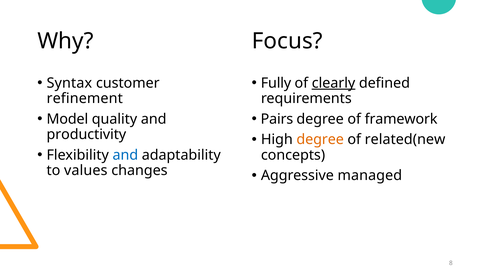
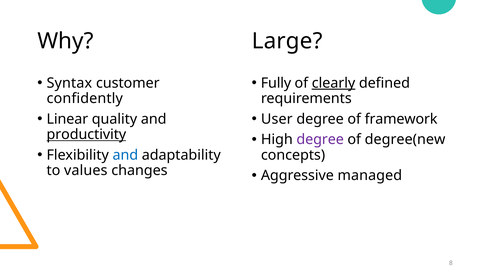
Focus: Focus -> Large (287, 41)
refinement: refinement -> confidently (85, 98)
Model: Model -> Linear (67, 119)
Pairs: Pairs -> User (277, 119)
productivity underline: none -> present (86, 134)
degree colour: orange -> purple (320, 139)
related(new: related(new -> degree(new (405, 139)
